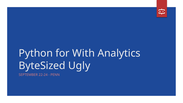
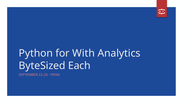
Ugly: Ugly -> Each (79, 66)
